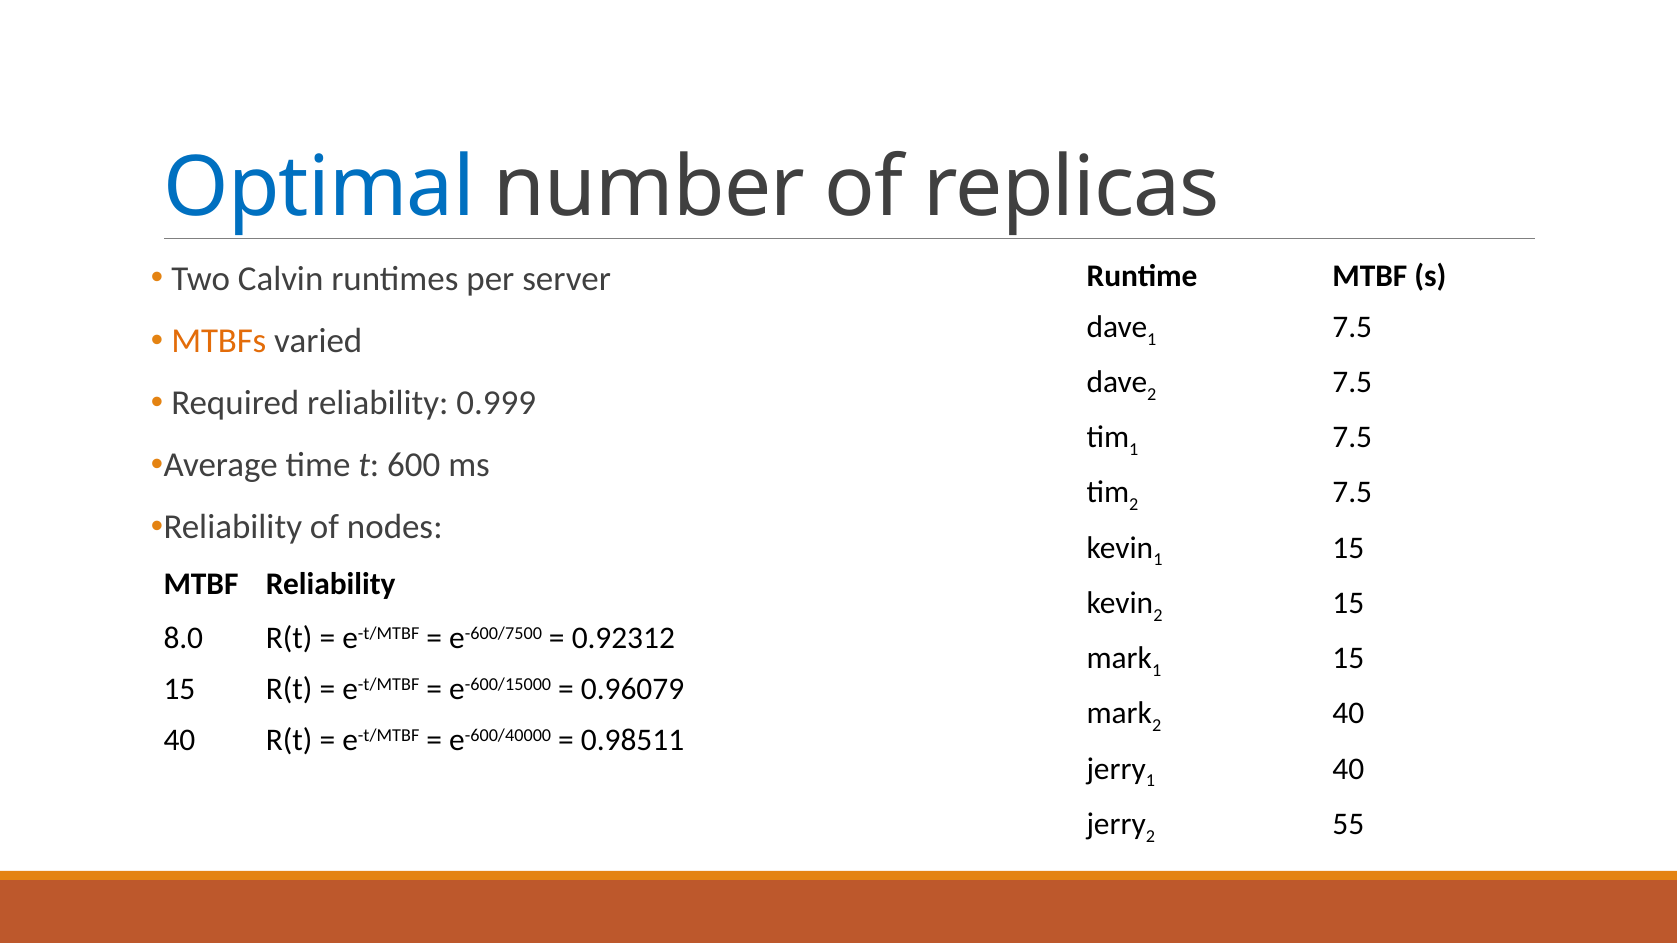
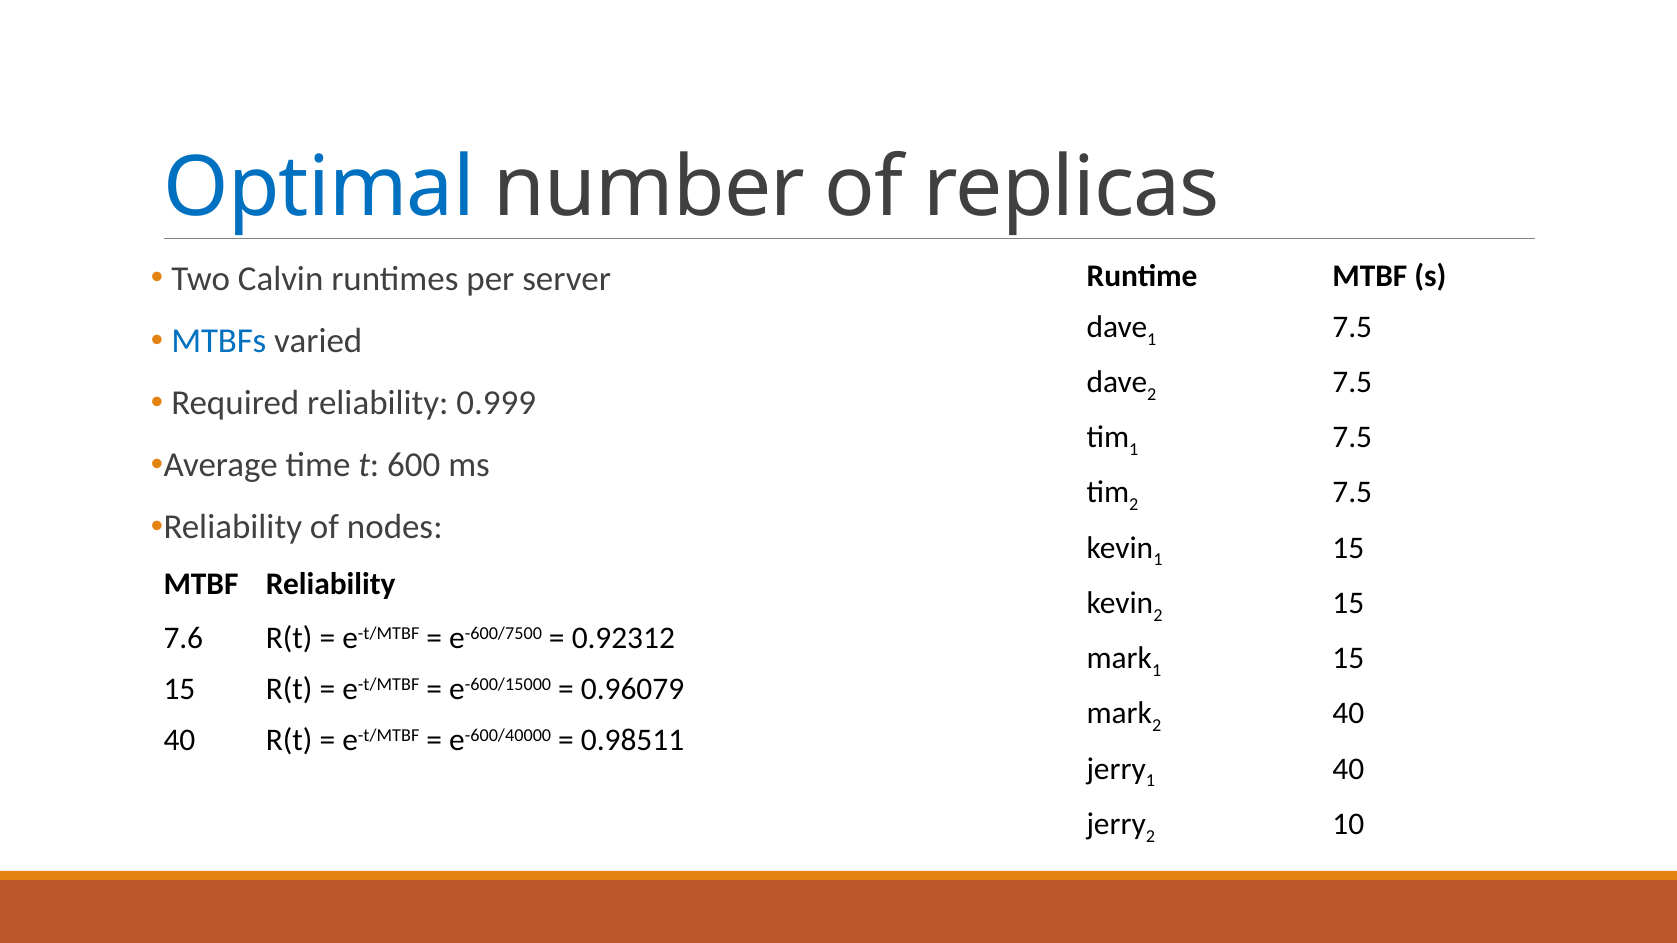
MTBFs colour: orange -> blue (219, 341)
8.0: 8.0 -> 7.6 (183, 639)
55: 55 -> 10 (1348, 824)
